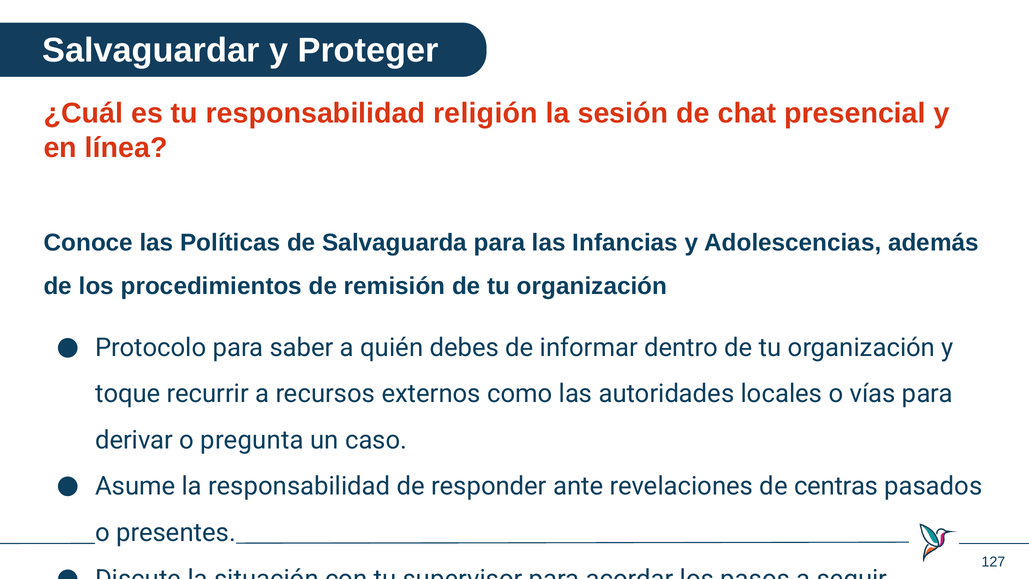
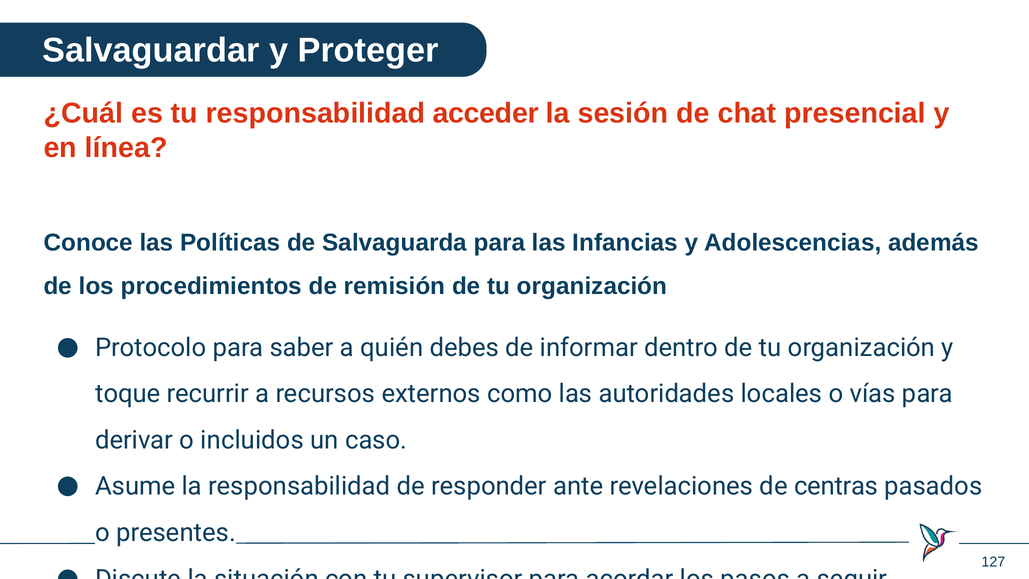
religión: religión -> acceder (486, 113)
pregunta: pregunta -> incluidos (252, 440)
